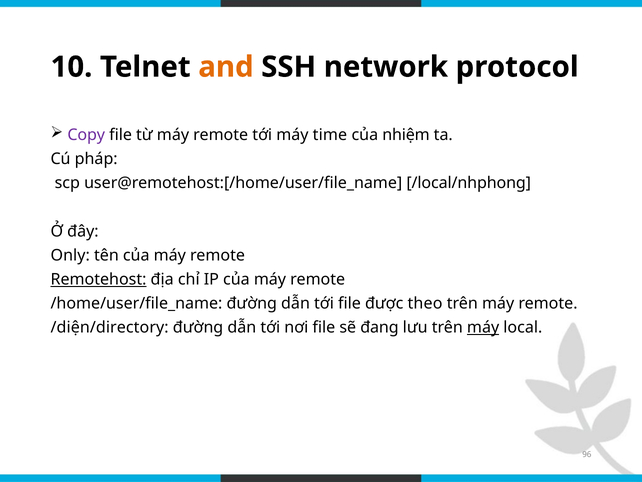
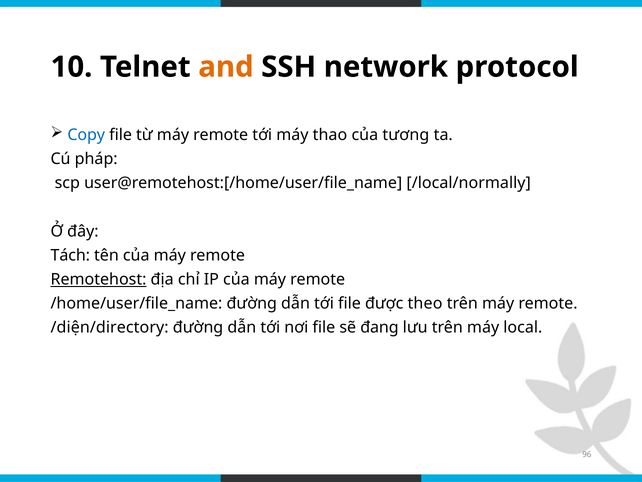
Copy colour: purple -> blue (86, 135)
time: time -> thao (330, 135)
nhiệm: nhiệm -> tương (406, 135)
/local/nhphong: /local/nhphong -> /local/normally (469, 183)
Only: Only -> Tách (70, 255)
máy underline: present -> none (483, 327)
